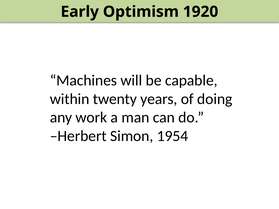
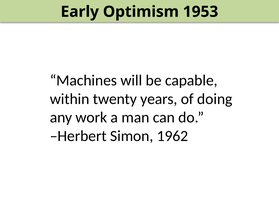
1920: 1920 -> 1953 (201, 12)
1954: 1954 -> 1962 (172, 136)
